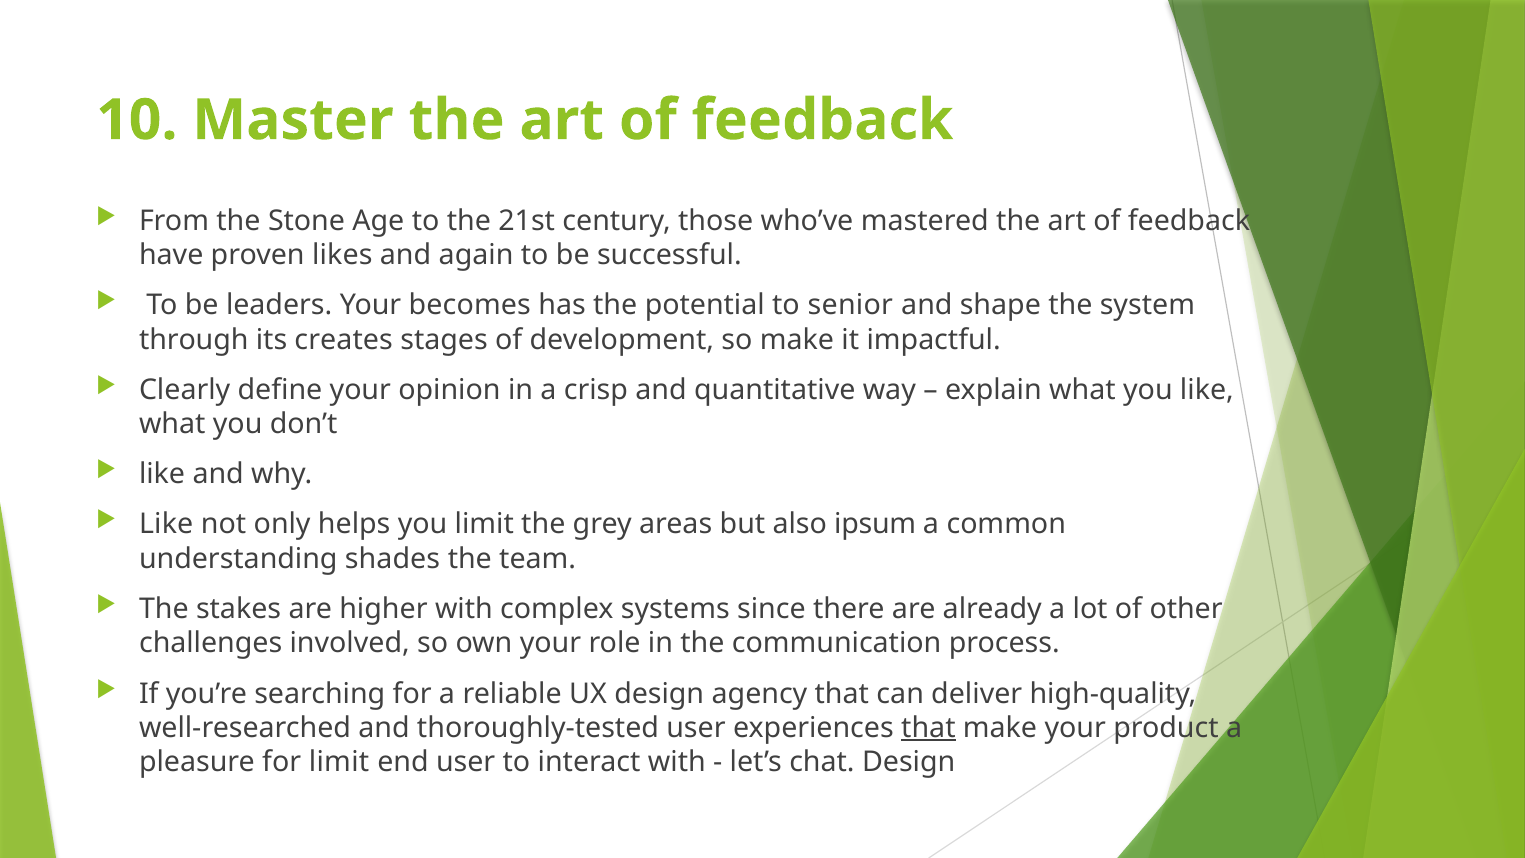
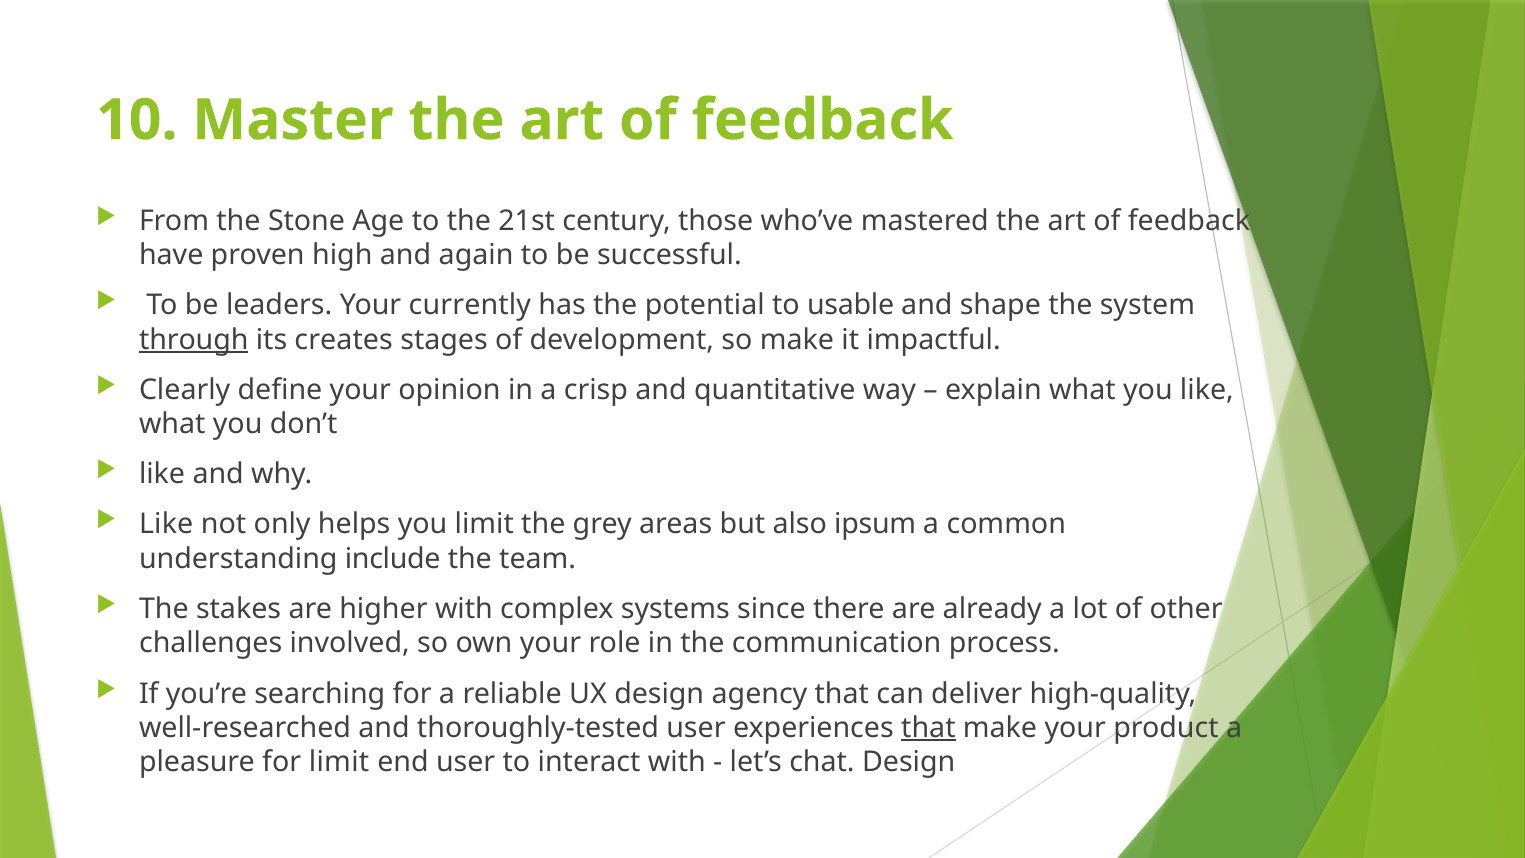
likes: likes -> high (342, 255)
becomes: becomes -> currently (470, 305)
senior: senior -> usable (851, 305)
through underline: none -> present (194, 339)
shades: shades -> include (393, 559)
